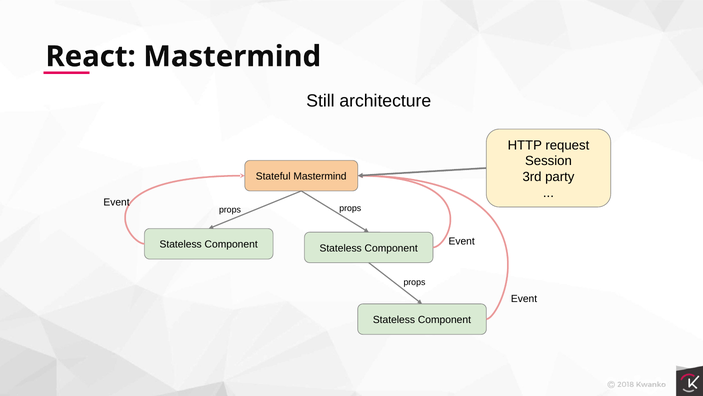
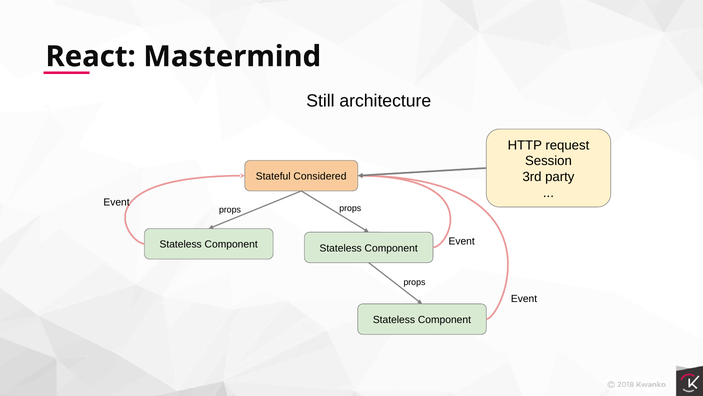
Stateful Mastermind: Mastermind -> Considered (320, 176)
